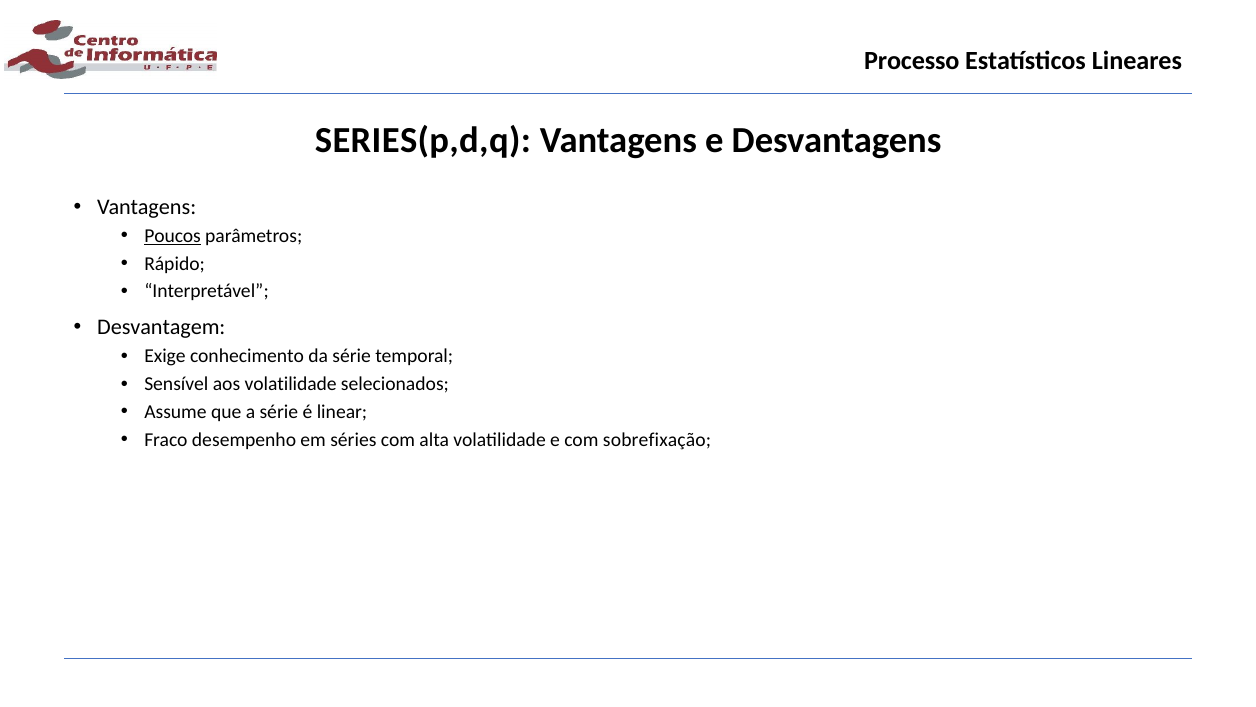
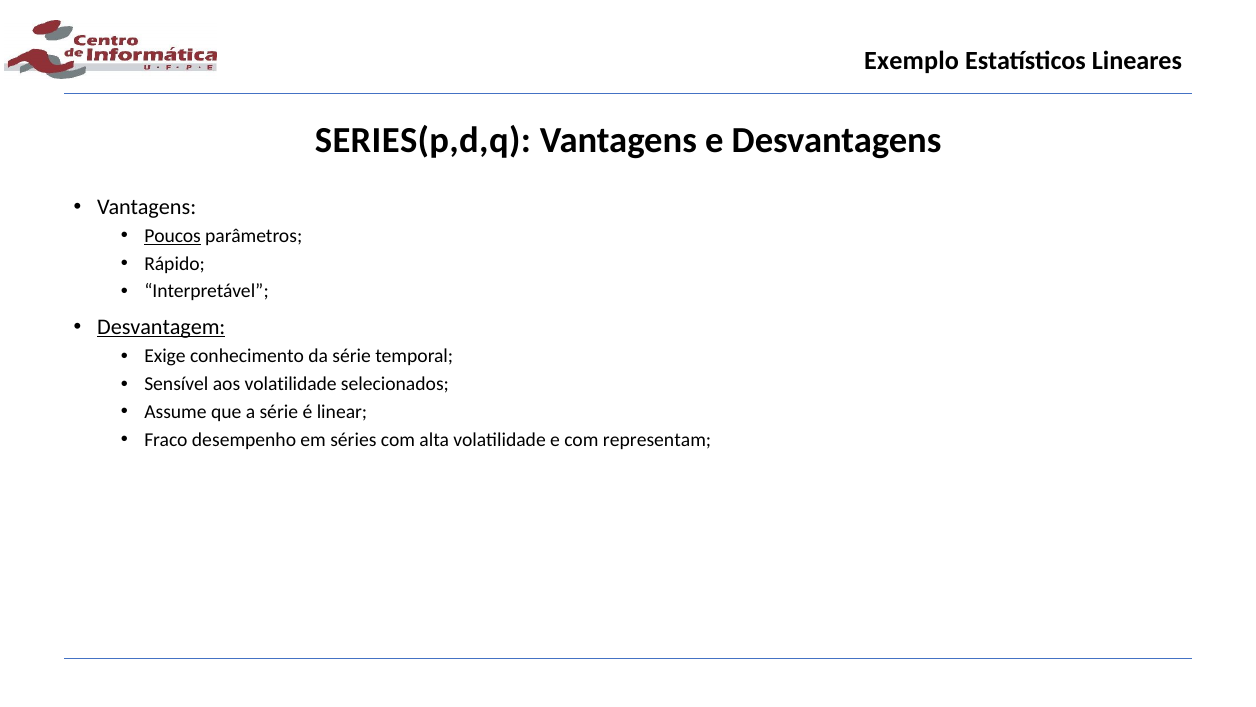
Processo: Processo -> Exemplo (912, 60)
Desvantagem underline: none -> present (161, 327)
sobrefixação: sobrefixação -> representam (657, 439)
